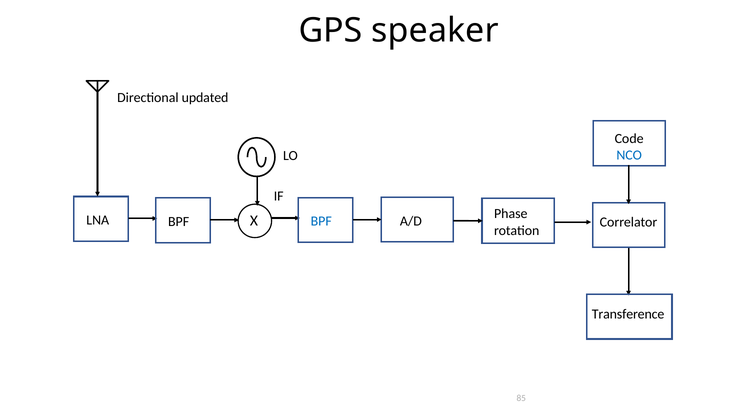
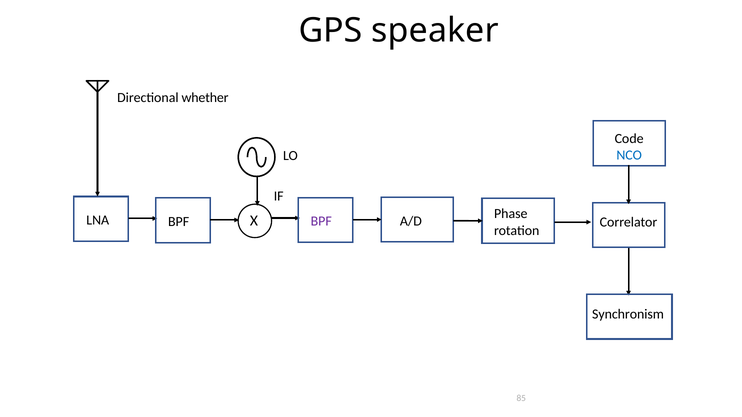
updated: updated -> whether (205, 98)
BPF colour: blue -> purple (321, 222)
Transference: Transference -> Synchronism (628, 314)
